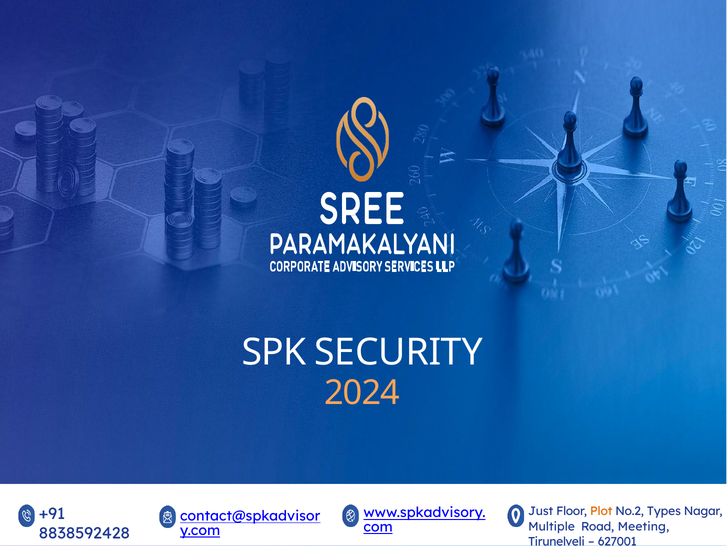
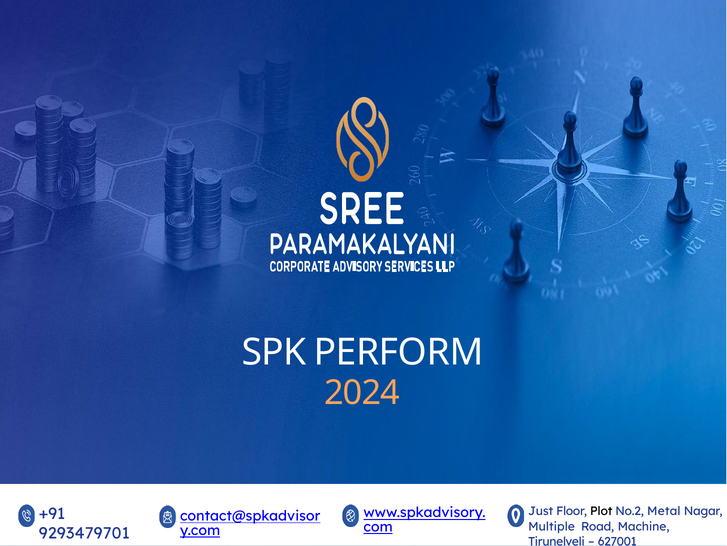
SECURITY: SECURITY -> PERFORM (399, 352)
Plot colour: orange -> black (601, 511)
Types: Types -> Metal (664, 511)
Meeting: Meeting -> Machine (644, 526)
8838592428: 8838592428 -> 9293479701 (84, 533)
